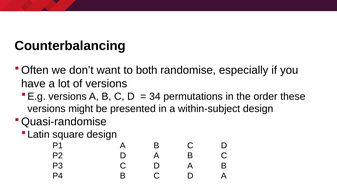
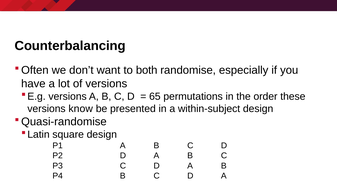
34: 34 -> 65 (155, 97)
might: might -> know (81, 109)
